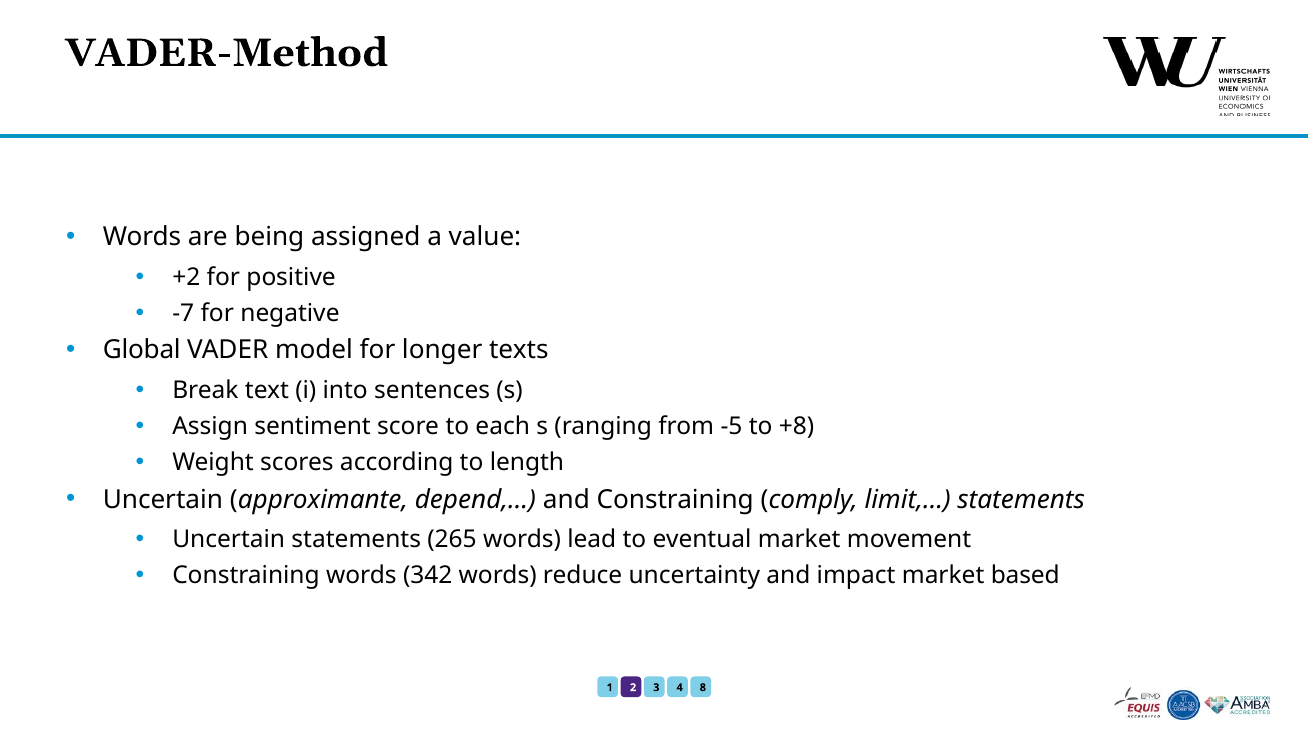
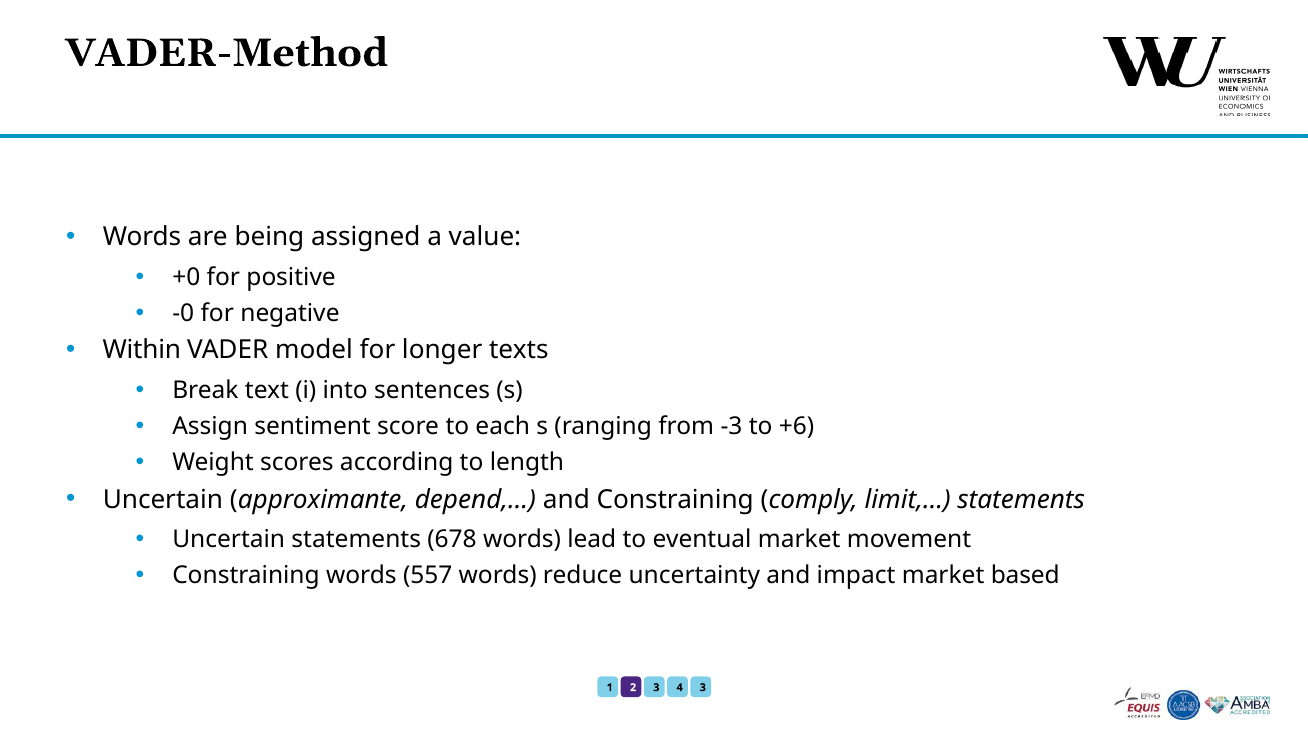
+2: +2 -> +0 (186, 277)
-7: -7 -> -0 (183, 313)
Global: Global -> Within (142, 350)
-5: -5 -> -3 (731, 426)
+8: +8 -> +6 (797, 426)
265: 265 -> 678 (452, 539)
342: 342 -> 557 (428, 575)
1 8: 8 -> 3 (703, 687)
